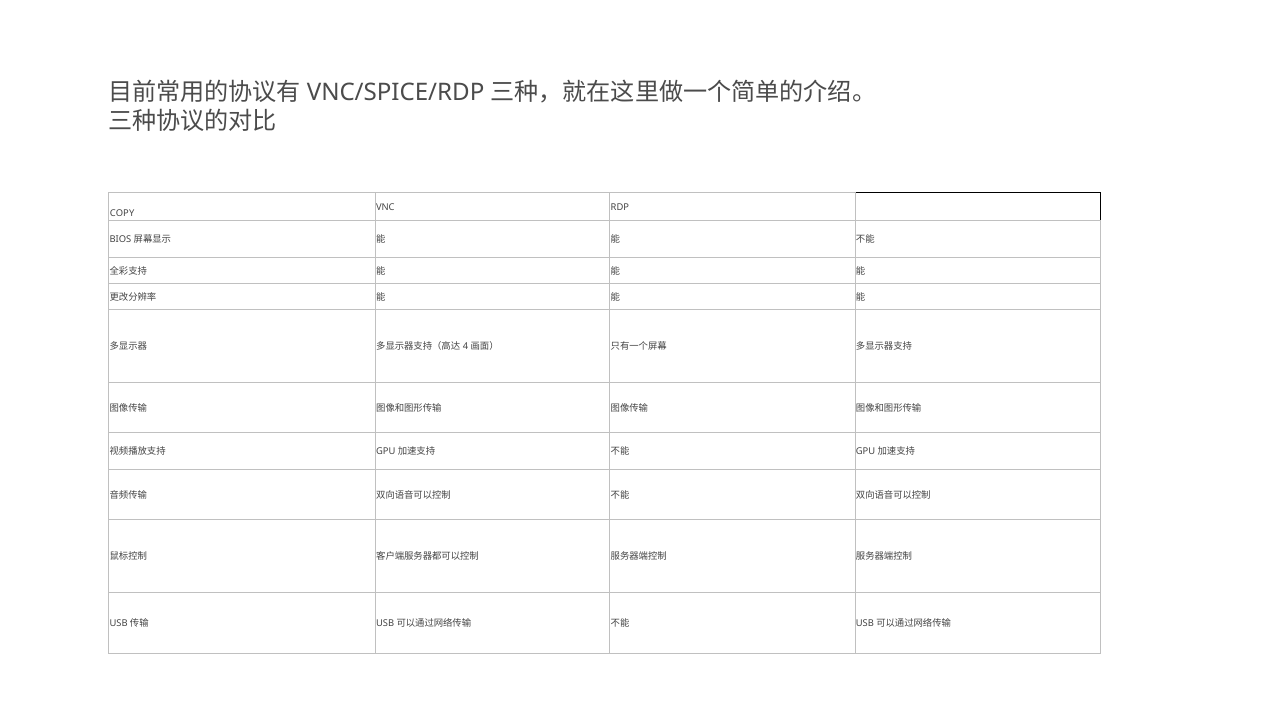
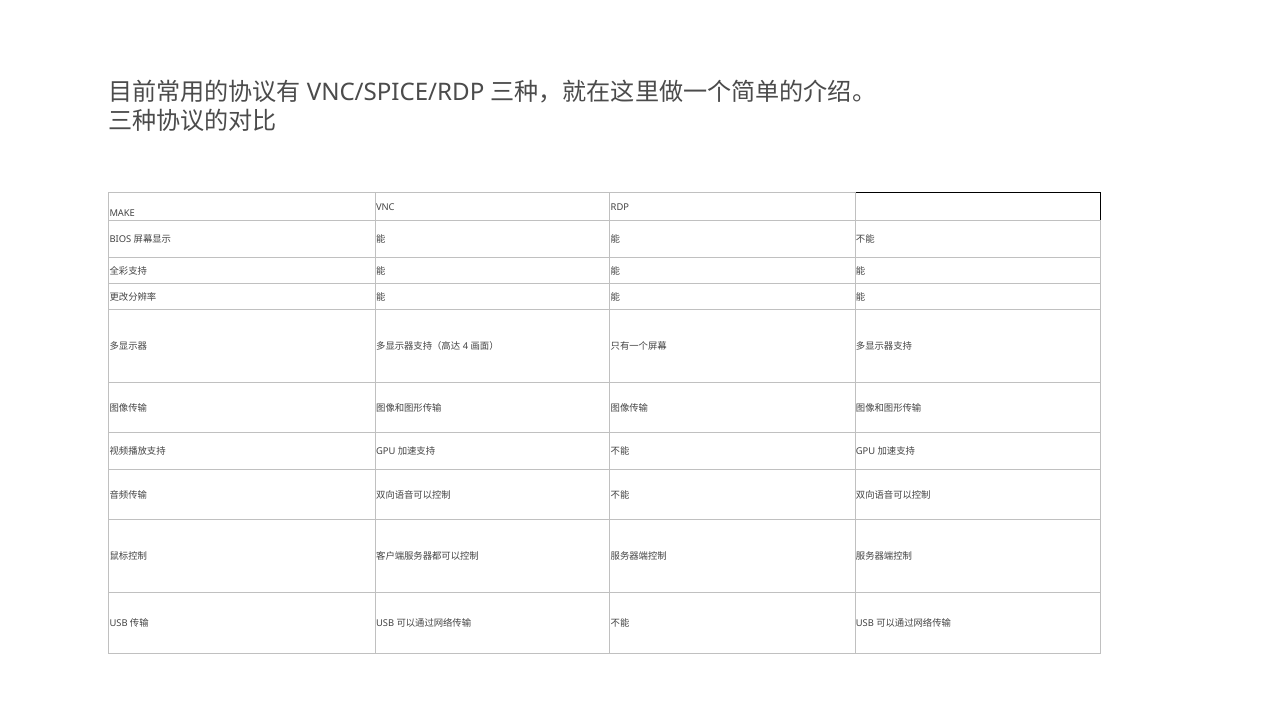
COPY: COPY -> MAKE (122, 213)
